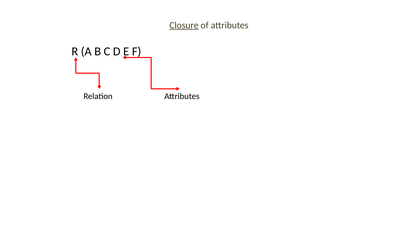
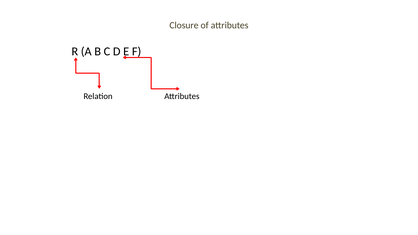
Closure underline: present -> none (184, 25)
